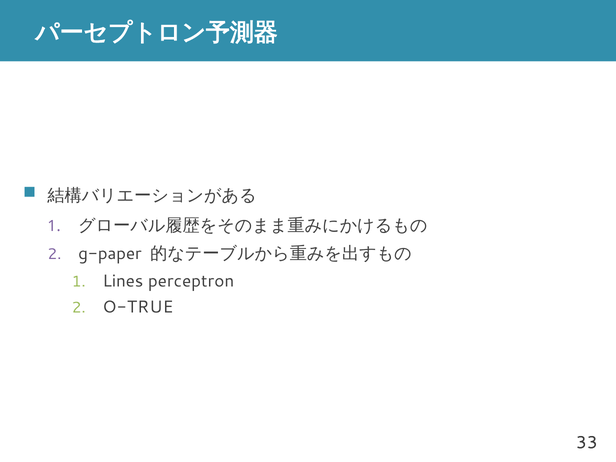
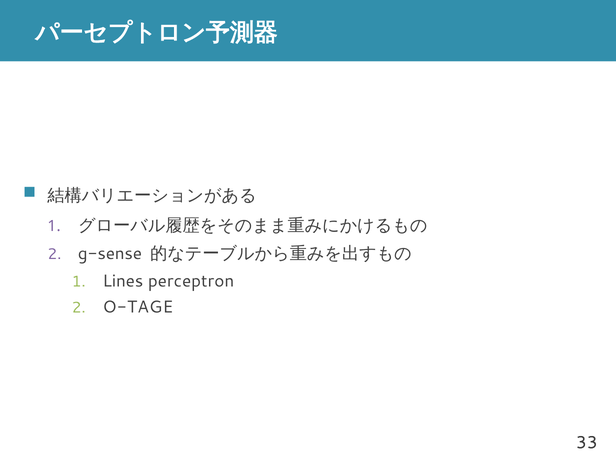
g-paper: g-paper -> g-sense (110, 254)
O-TRUE: O-TRUE -> O-TAGE (138, 307)
